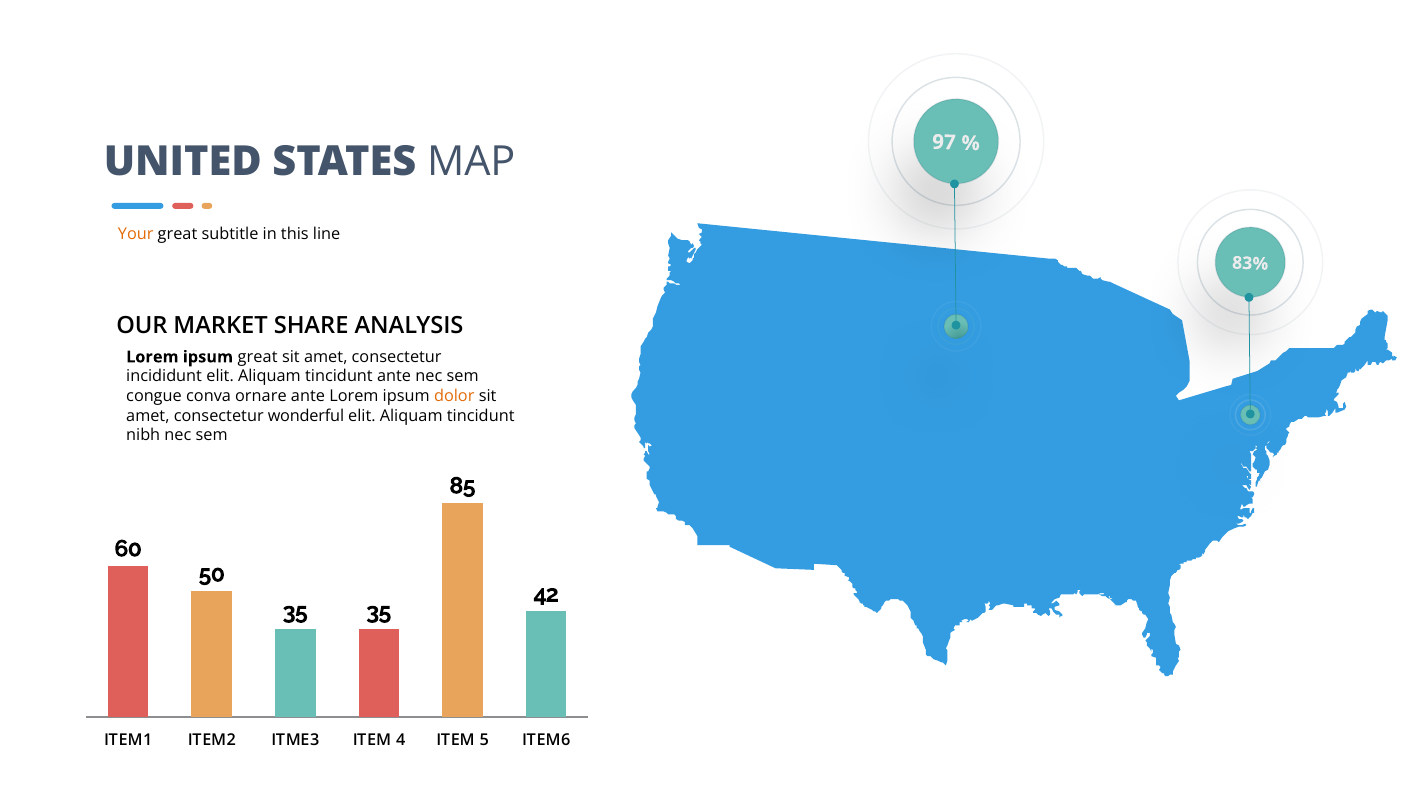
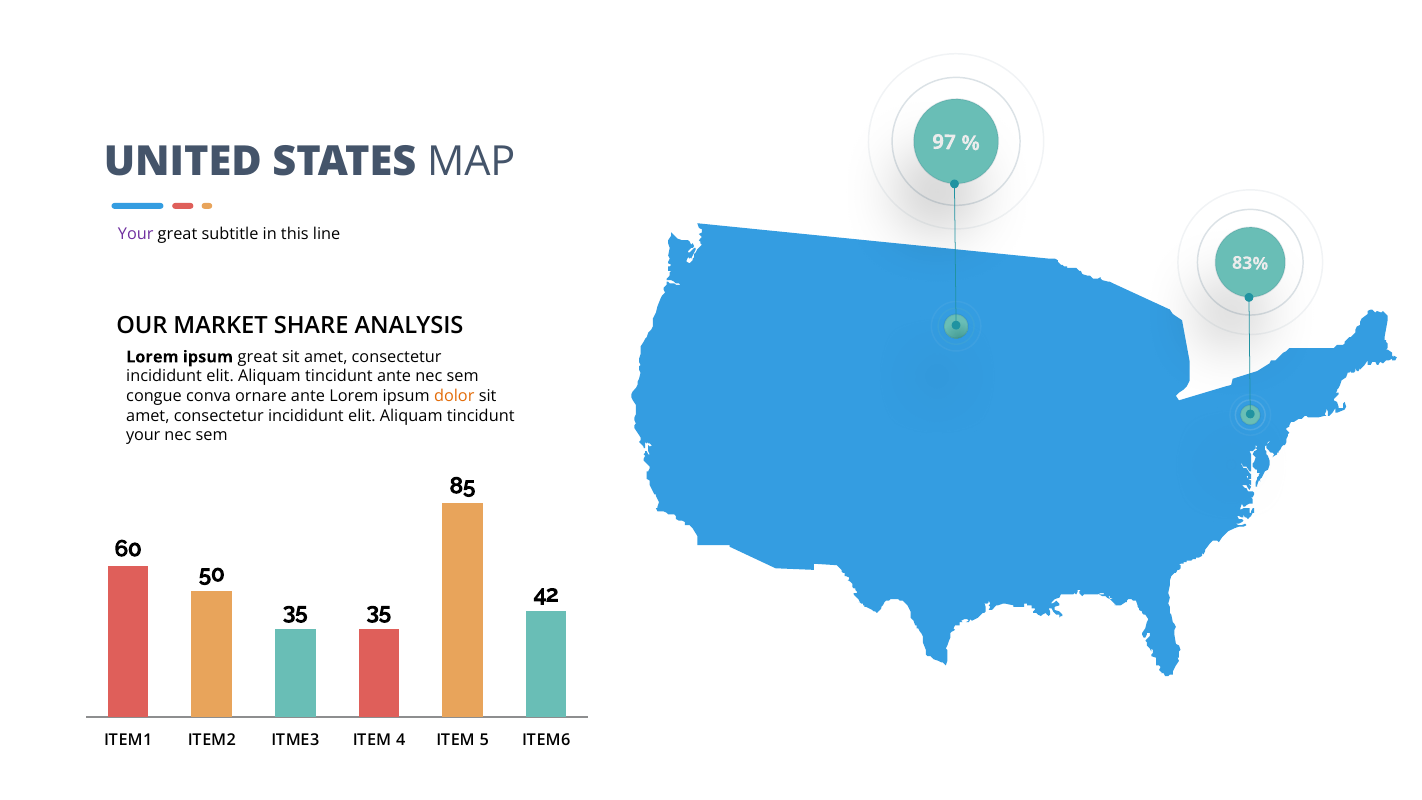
Your colour: orange -> purple (136, 234)
wonderful: wonderful -> incididunt (306, 416)
nibh: nibh -> your (143, 435)
